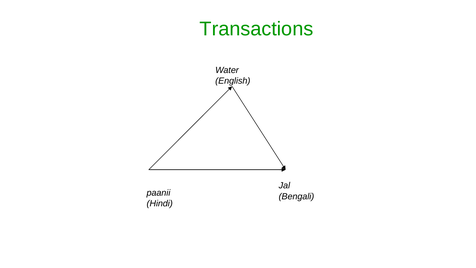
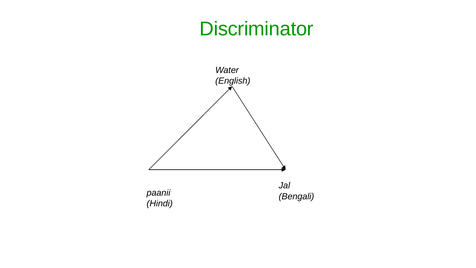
Transactions: Transactions -> Discriminator (257, 29)
